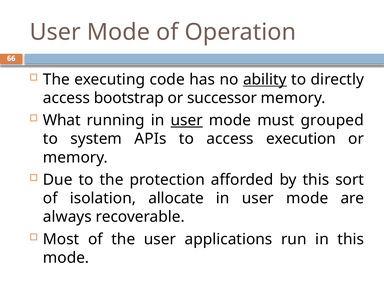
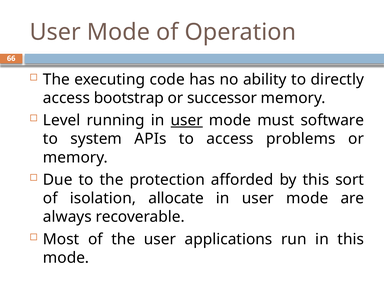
ability underline: present -> none (265, 79)
What: What -> Level (62, 120)
grouped: grouped -> software (332, 120)
execution: execution -> problems (301, 139)
